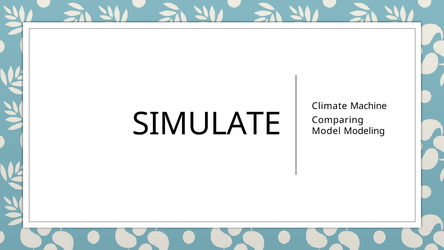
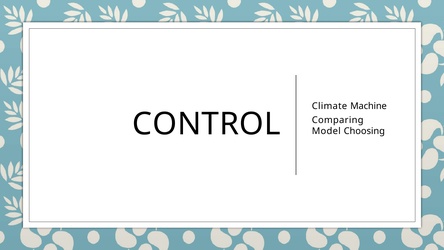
SIMULATE: SIMULATE -> CONTROL (206, 124)
Modeling: Modeling -> Choosing (364, 131)
